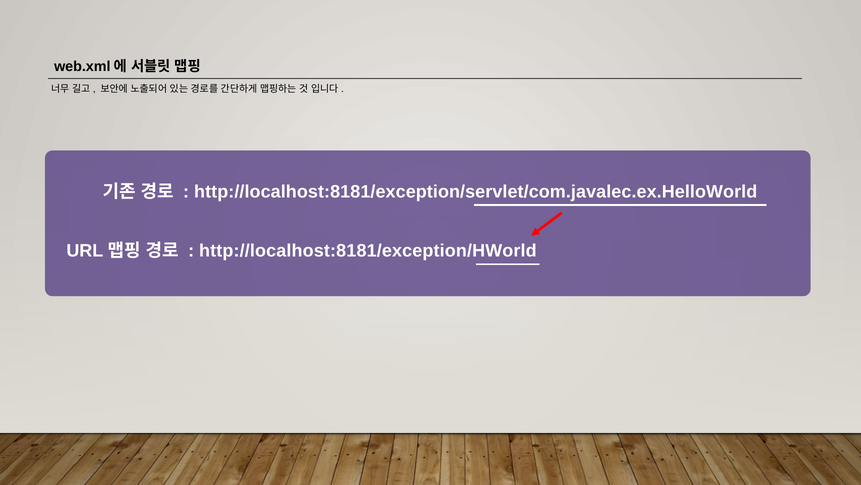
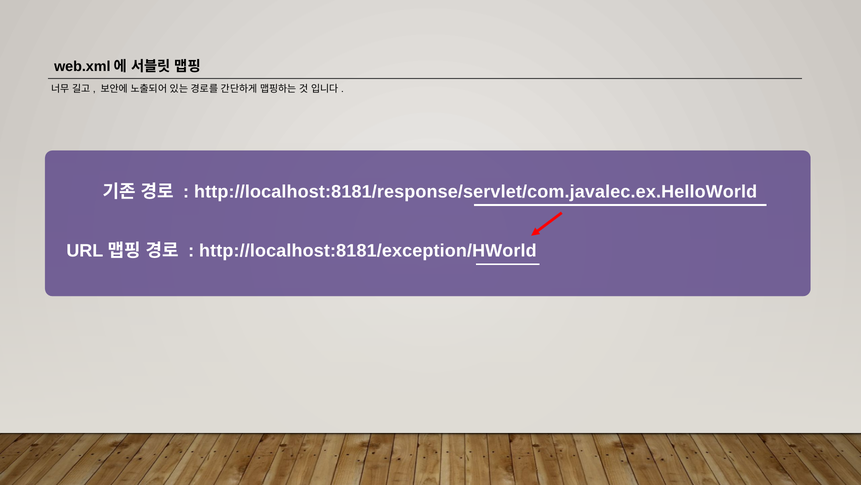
http://localhost:8181/exception/servlet/com.javalec.ex.HelloWorld: http://localhost:8181/exception/servlet/com.javalec.ex.HelloWorld -> http://localhost:8181/response/servlet/com.javalec.ex.HelloWorld (476, 192)
